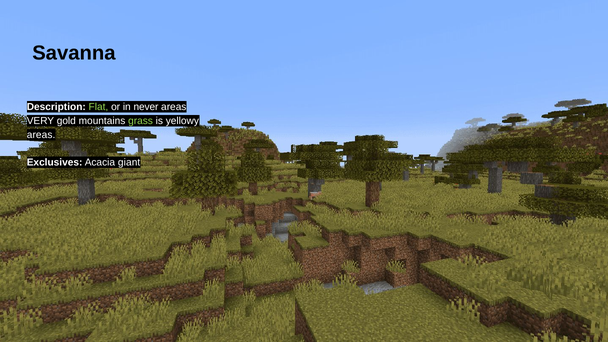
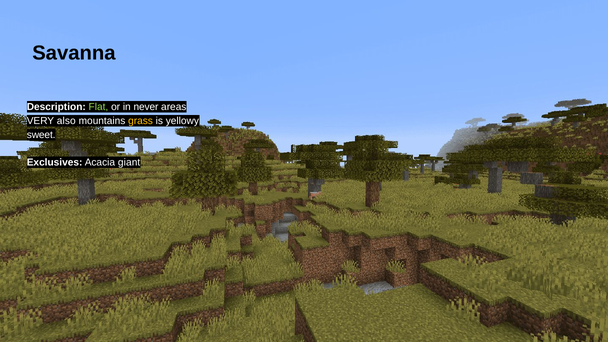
gold: gold -> also (66, 121)
grass colour: light green -> yellow (141, 121)
areas: areas -> sweet (41, 135)
